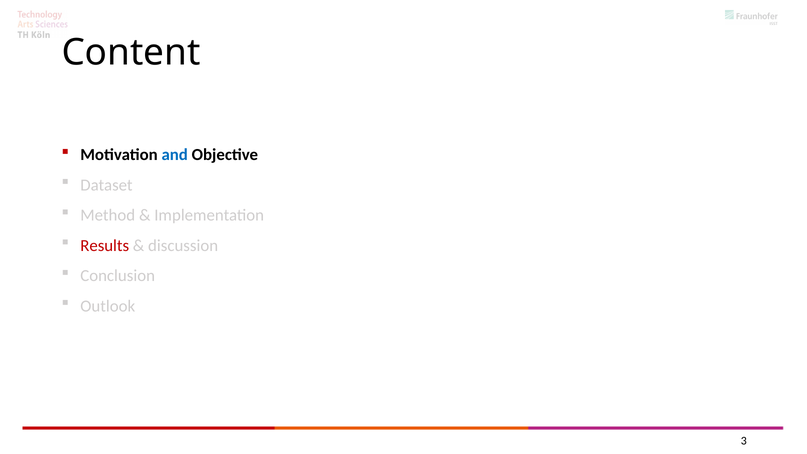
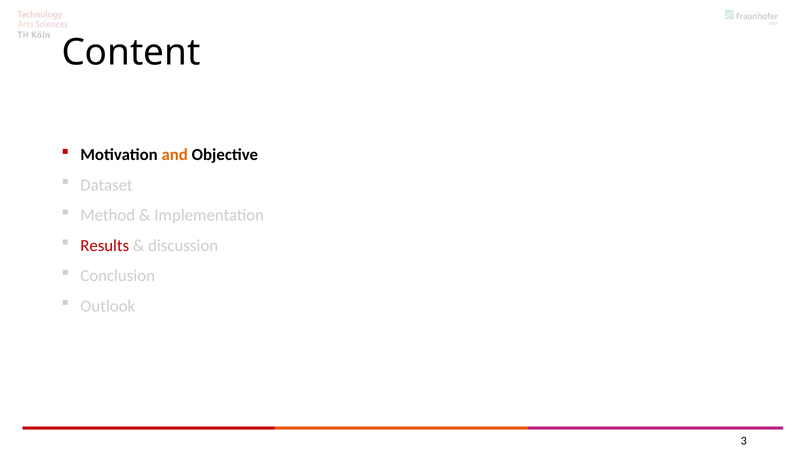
and colour: blue -> orange (175, 155)
